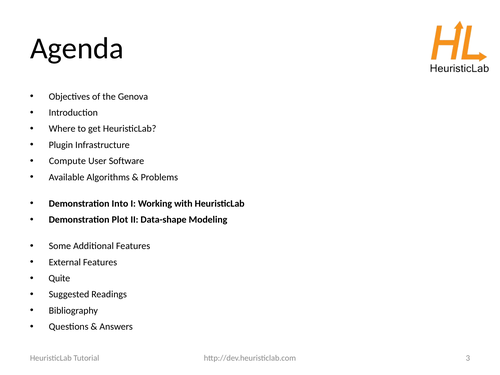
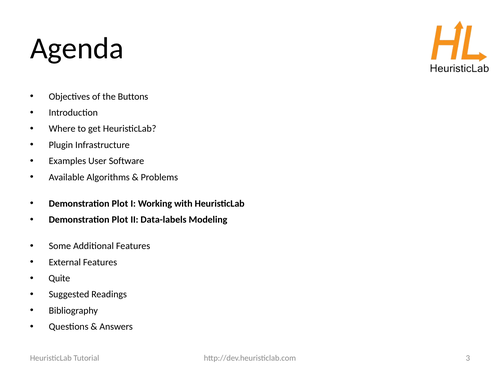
Genova: Genova -> Buttons (133, 97)
Compute: Compute -> Examples (67, 161)
Into: Into -> Plot (120, 204)
Data-shape: Data-shape -> Data-labels (164, 220)
